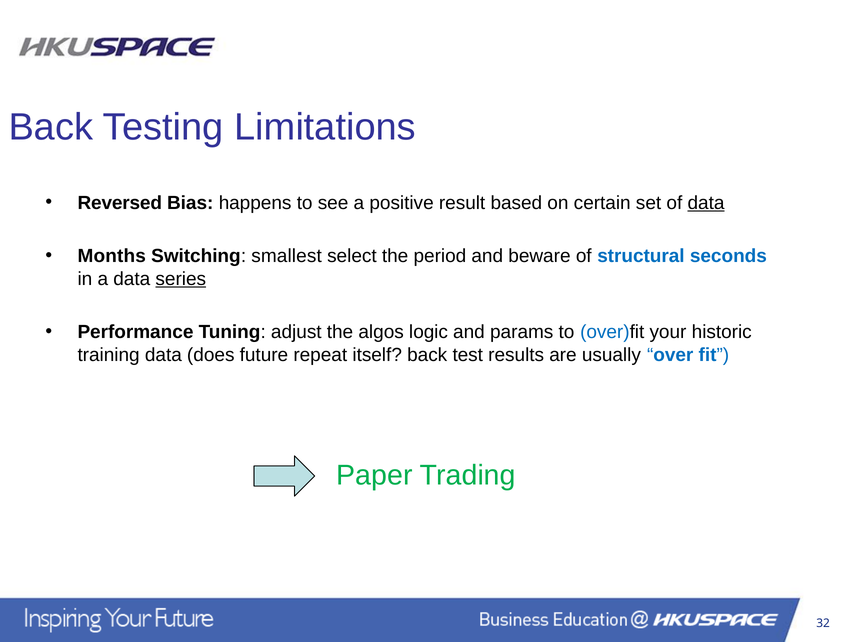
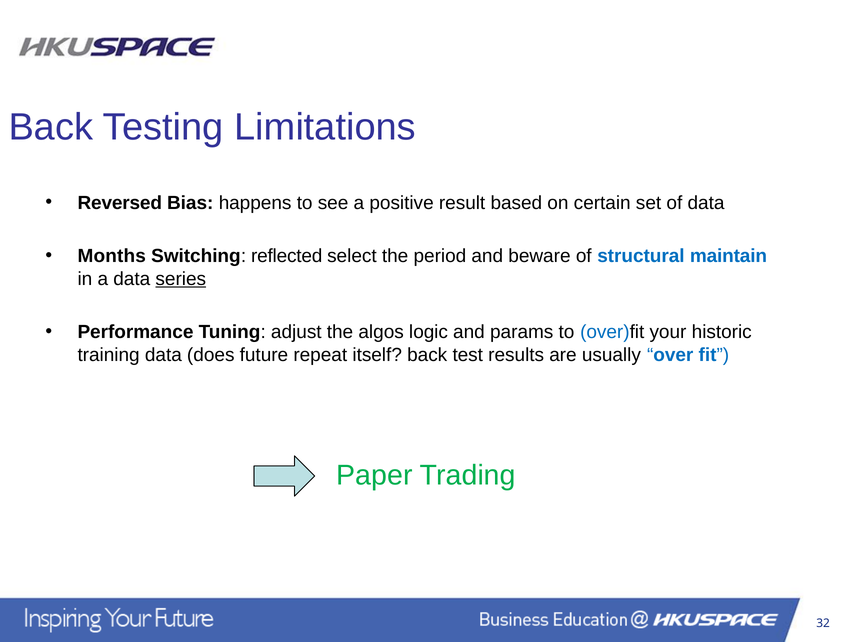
data underline: present -> none (706, 203)
smallest: smallest -> reflected (287, 256)
seconds: seconds -> maintain (728, 256)
